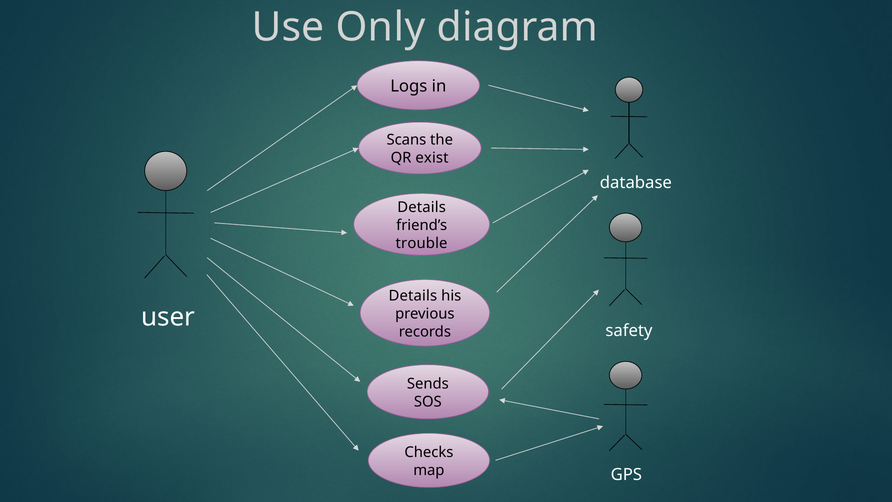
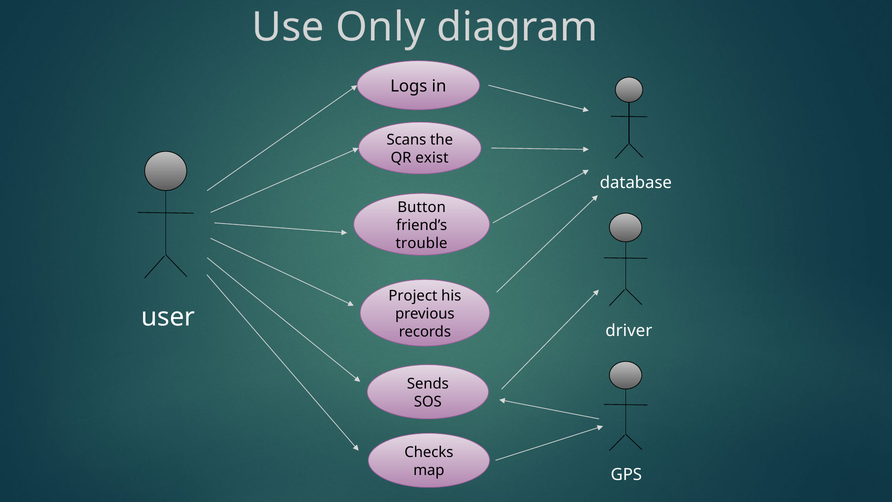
Details: Details -> Button (422, 207)
Details: Details -> Project (413, 296)
safety: safety -> driver (629, 331)
